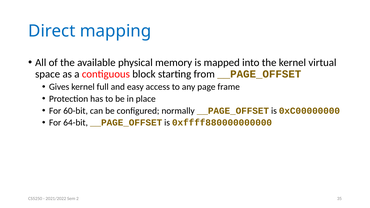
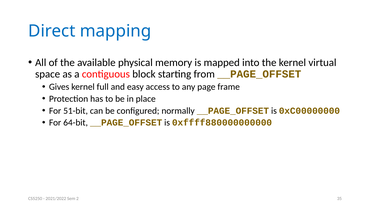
60-bit: 60-bit -> 51-bit (76, 111)
